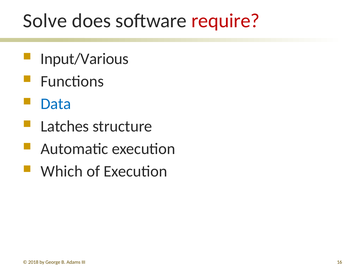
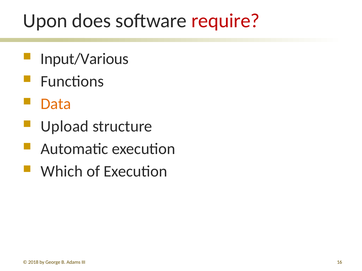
Solve: Solve -> Upon (45, 21)
Data colour: blue -> orange (56, 104)
Latches: Latches -> Upload (65, 127)
